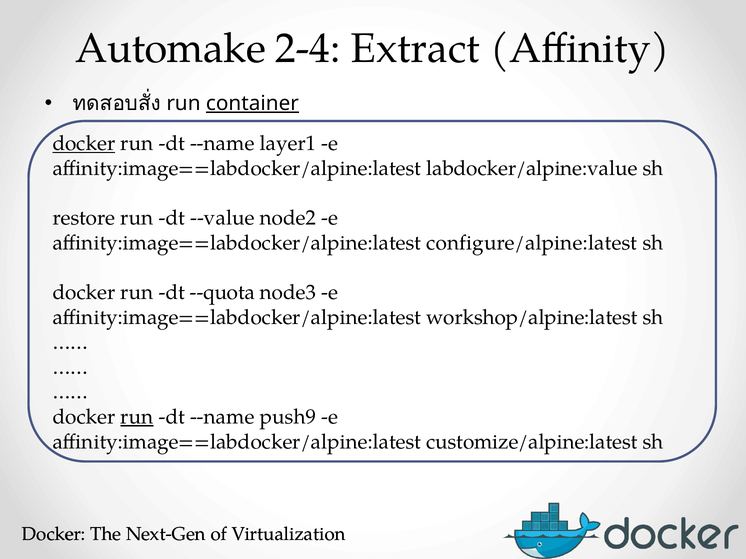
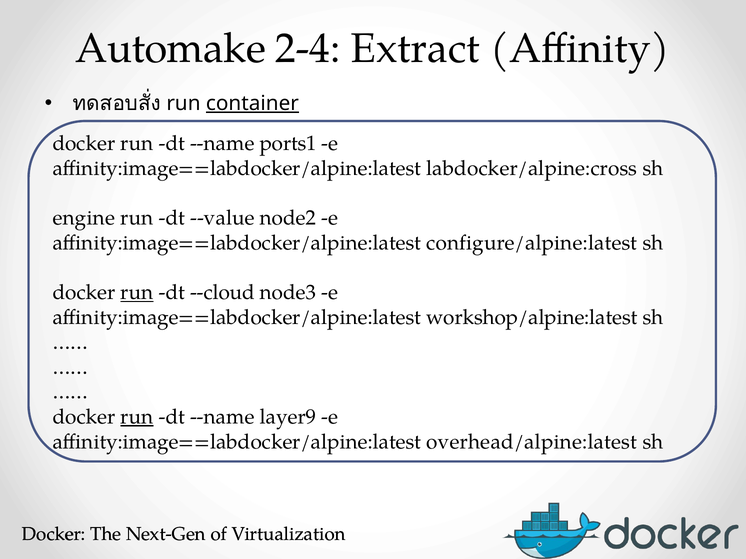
docker underline: present -> none (84, 144)
layer1: layer1 -> ports1 (288, 144)
labdocker/alpine:value: labdocker/alpine:value -> labdocker/alpine:cross (532, 169)
restore: restore -> engine (84, 218)
run underline: none -> present (137, 293)
--quota: --quota -> --cloud (222, 293)
push9: push9 -> layer9 (288, 417)
customize/alpine:latest: customize/alpine:latest -> overhead/alpine:latest (532, 442)
